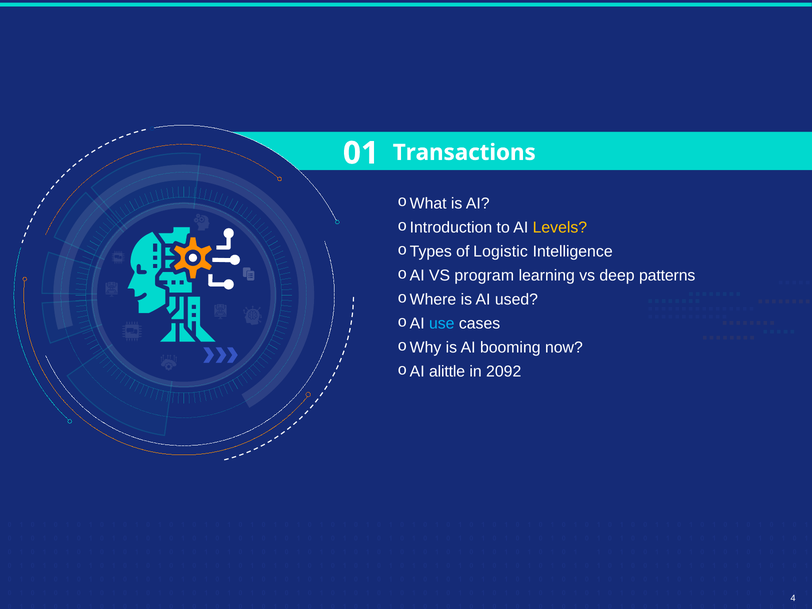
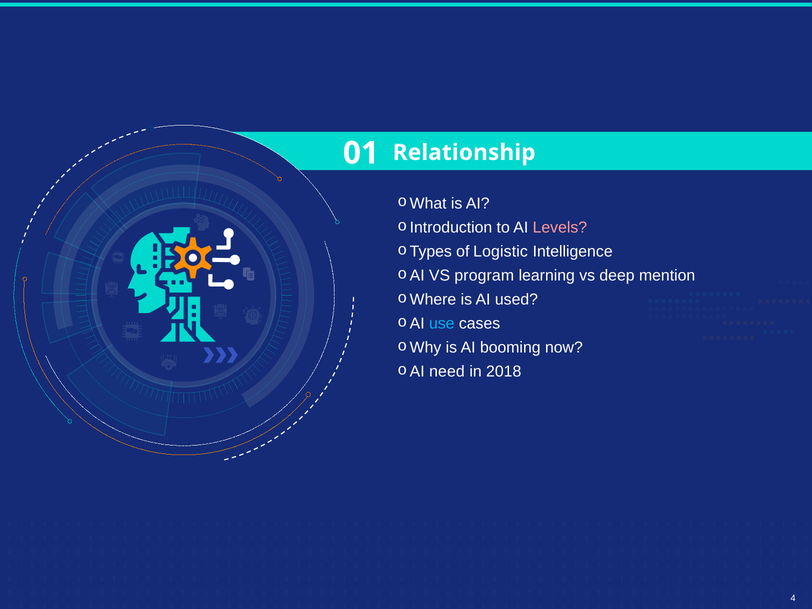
Transactions: Transactions -> Relationship (464, 152)
Levels colour: yellow -> pink (560, 227)
patterns: patterns -> mention (667, 276)
alittle: alittle -> need (447, 372)
2092: 2092 -> 2018 (504, 372)
